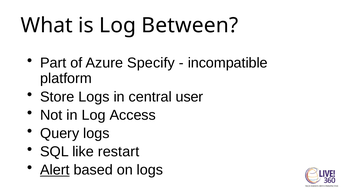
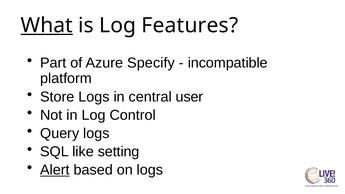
What underline: none -> present (47, 25)
Between: Between -> Features (190, 25)
Access: Access -> Control (133, 115)
restart: restart -> setting (119, 152)
